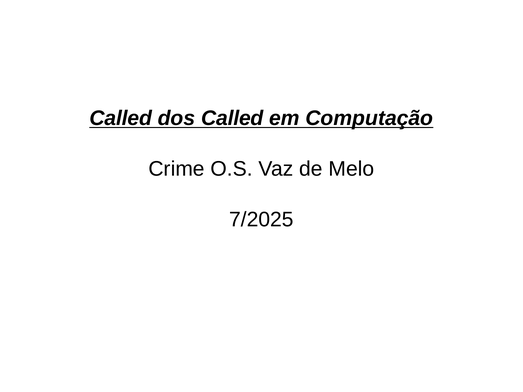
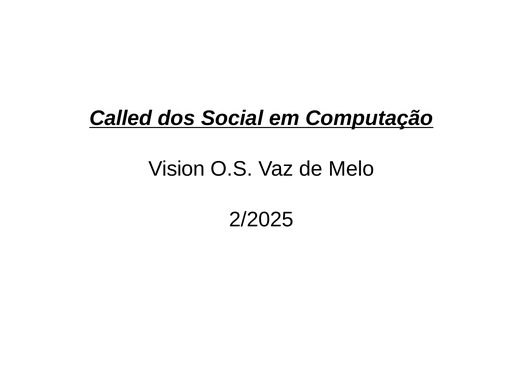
dos Called: Called -> Social (232, 118)
Crime: Crime -> Vision (177, 169)
7/2025: 7/2025 -> 2/2025 (261, 220)
